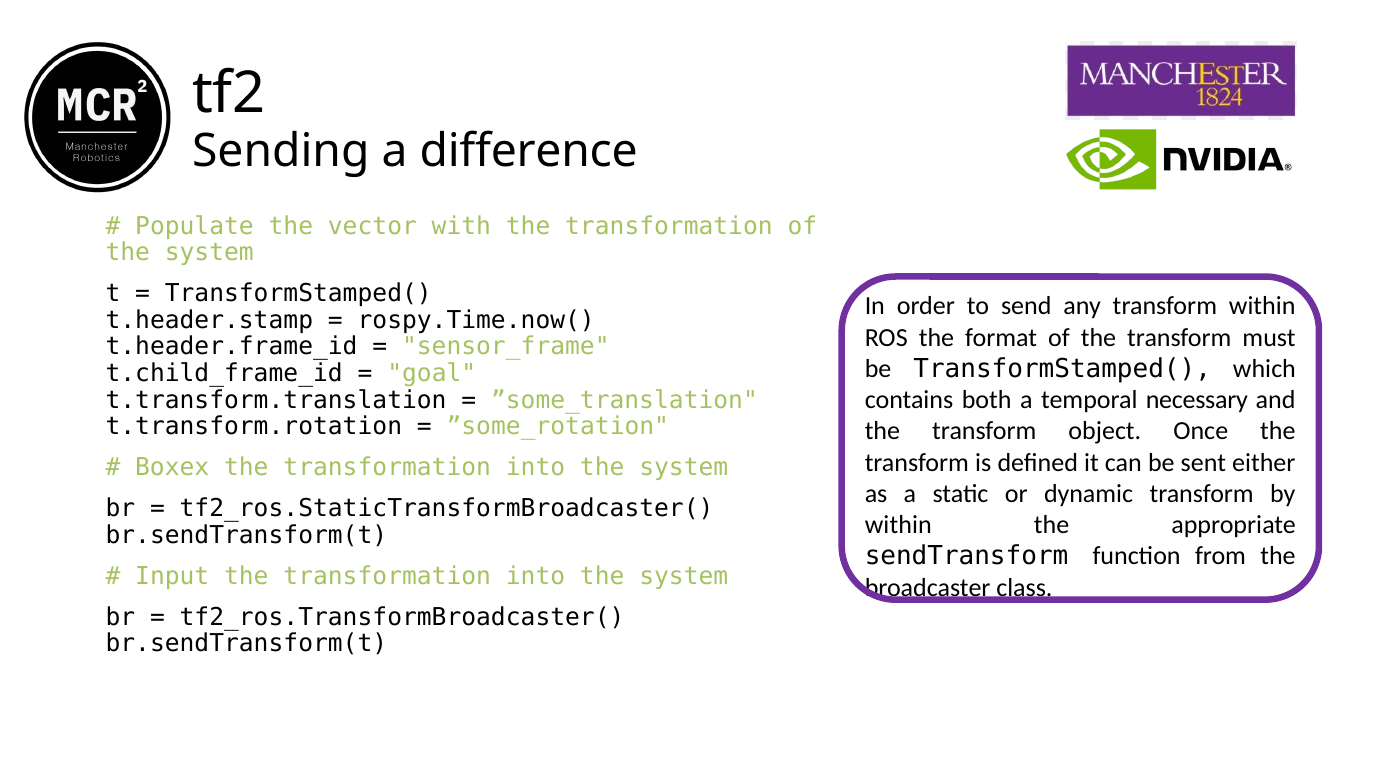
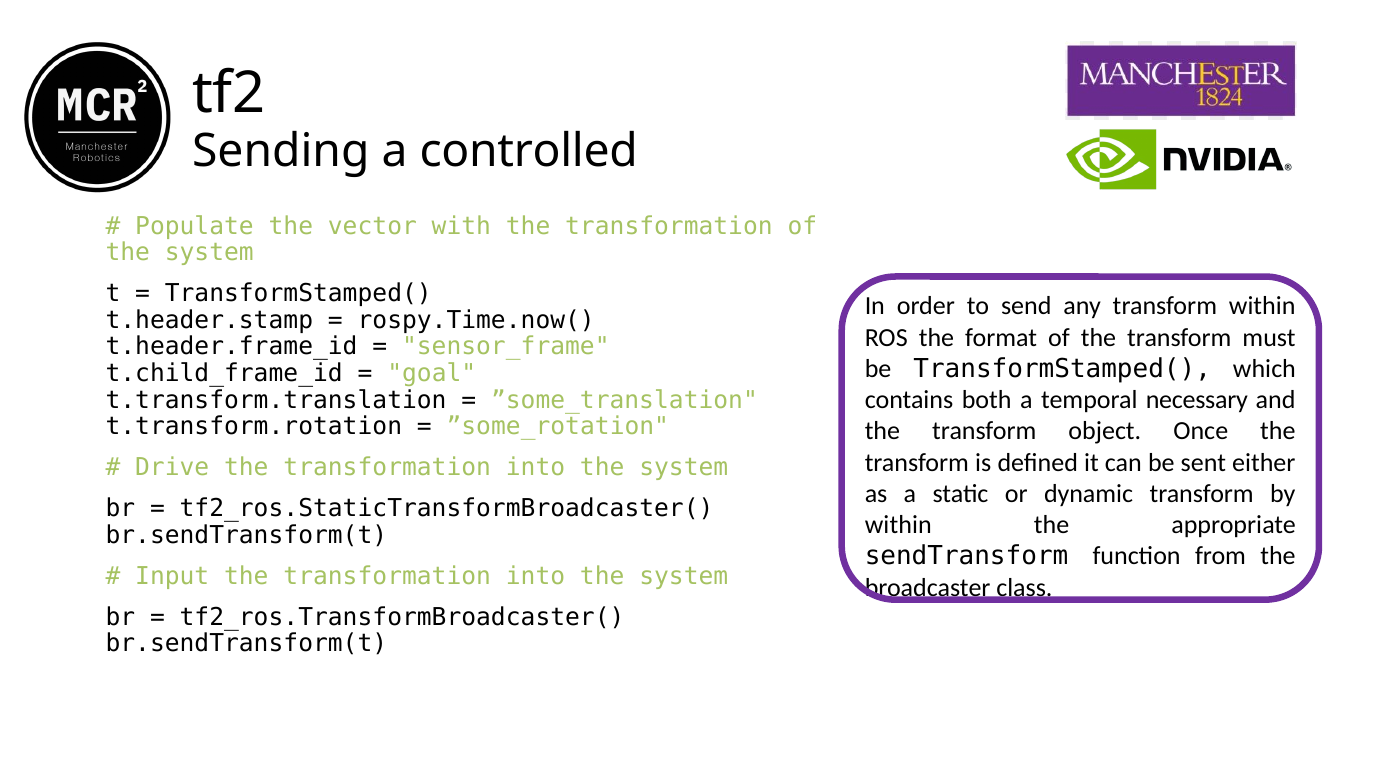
difference: difference -> controlled (529, 151)
Boxex: Boxex -> Drive (172, 467)
